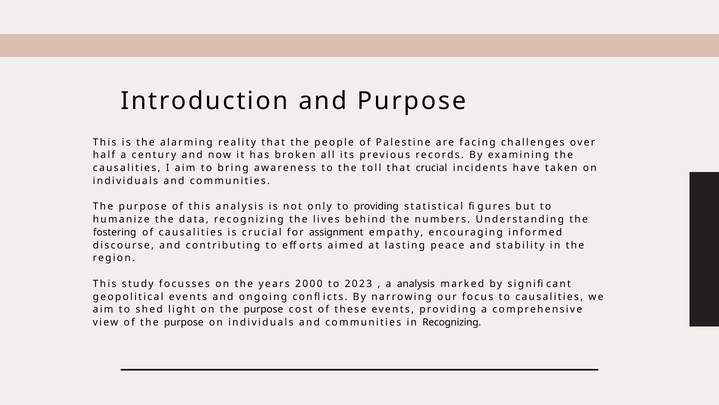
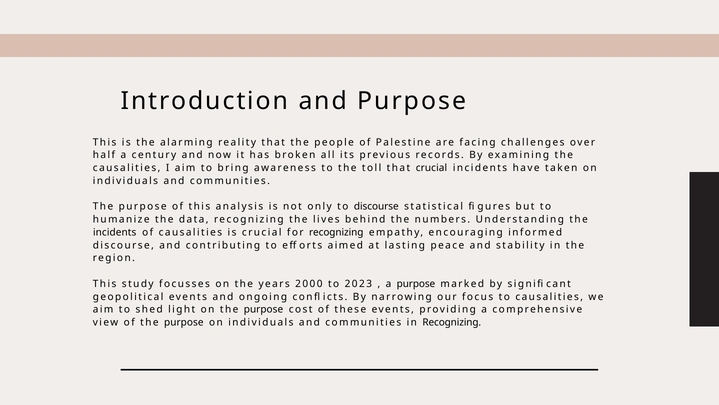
to providing: providing -> discourse (376, 206)
fostering: fostering -> incidents (115, 232)
for assignment: assignment -> recognizing (336, 232)
a analysis: analysis -> purpose (416, 283)
